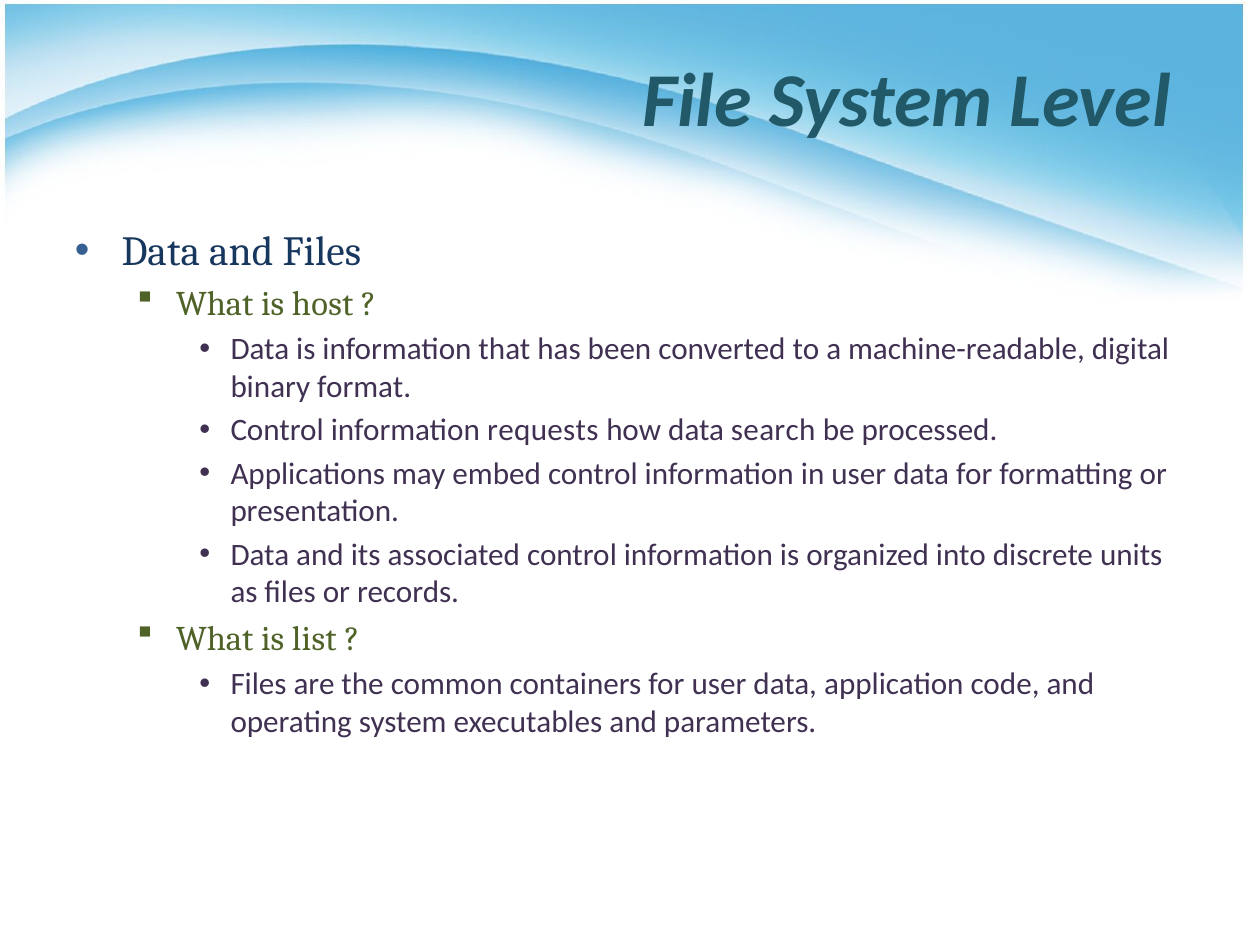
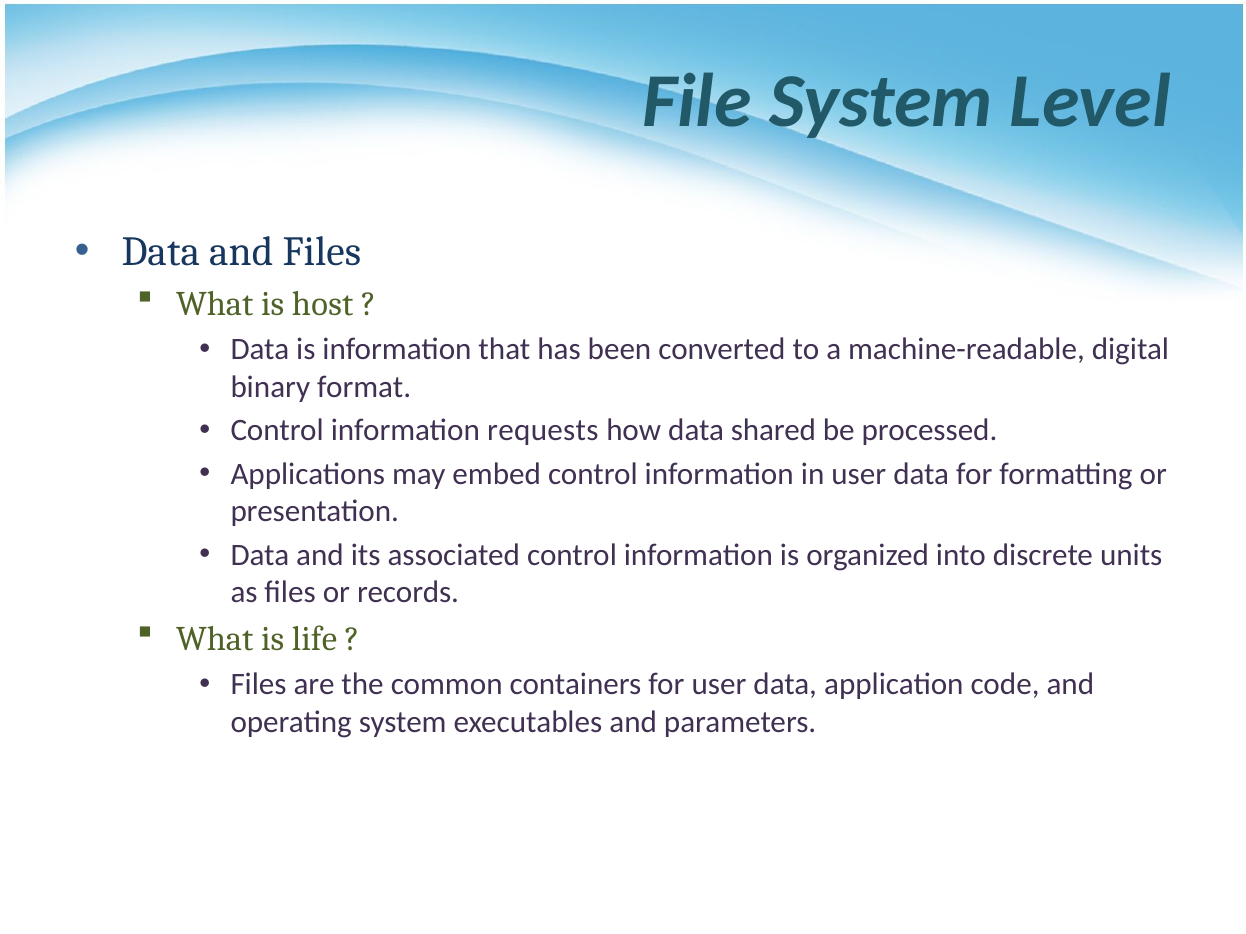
search: search -> shared (773, 431)
list: list -> life (314, 639)
